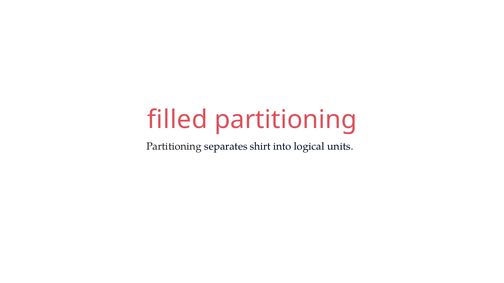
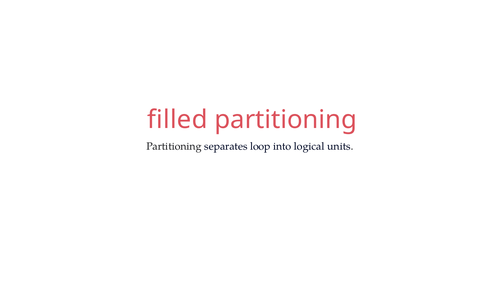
shirt: shirt -> loop (260, 147)
